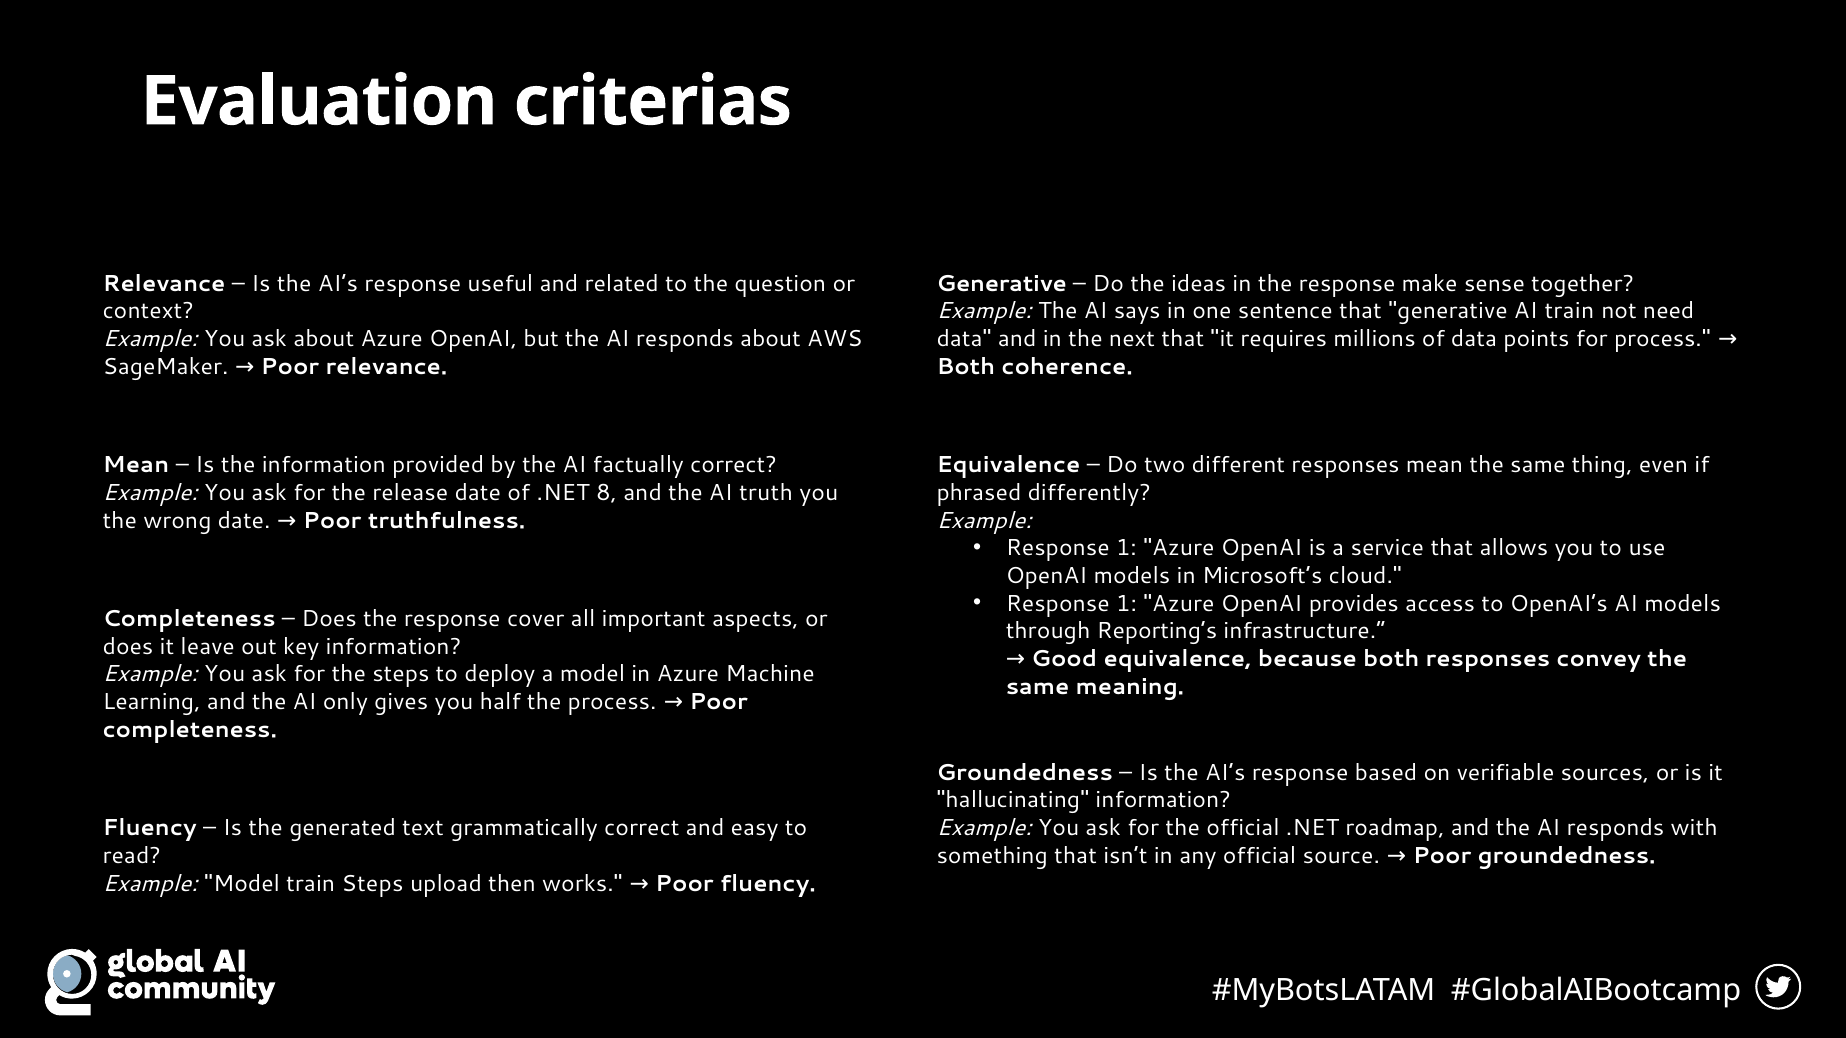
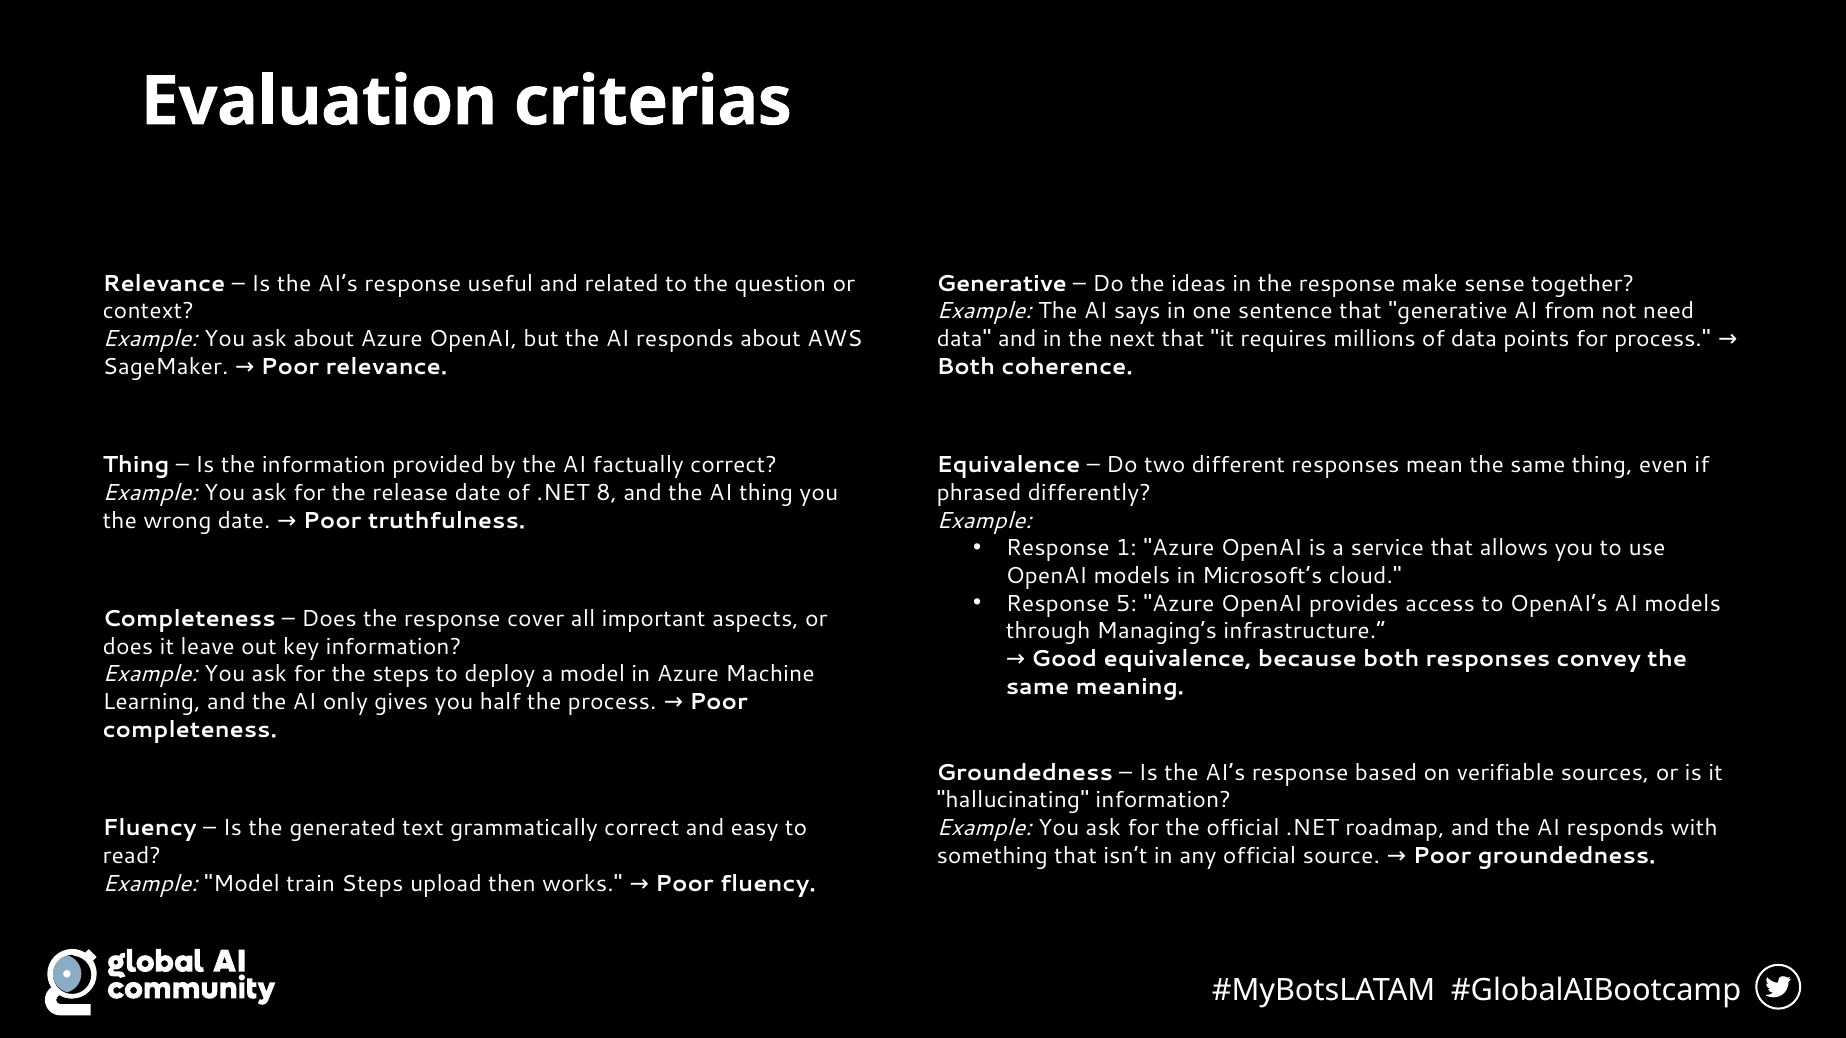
AI train: train -> from (1570, 311)
Mean: Mean -> Thing (136, 465)
AI truth: truth -> thing (766, 493)
1: 1 -> 5 (1126, 604)
Reporting’s: Reporting’s -> Managing’s (1157, 631)
